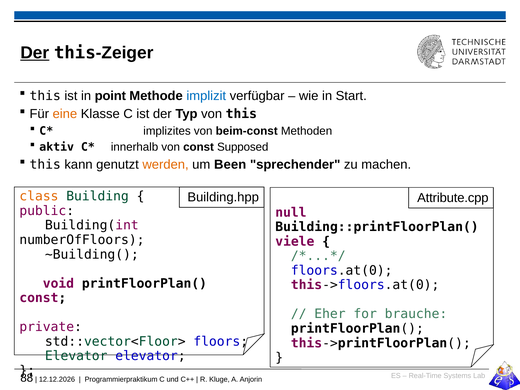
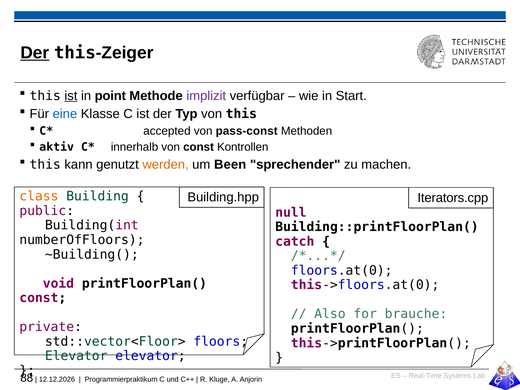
ist underline: none -> present (71, 96)
implizit colour: blue -> purple (206, 96)
eine colour: orange -> blue (65, 114)
implizites: implizites -> accepted (167, 131)
beim-const: beim-const -> pass-const (247, 131)
Supposed: Supposed -> Kontrollen (243, 147)
Attribute.cpp: Attribute.cpp -> Iterators.cpp (453, 198)
viele: viele -> catch (295, 241)
Eher: Eher -> Also (330, 314)
